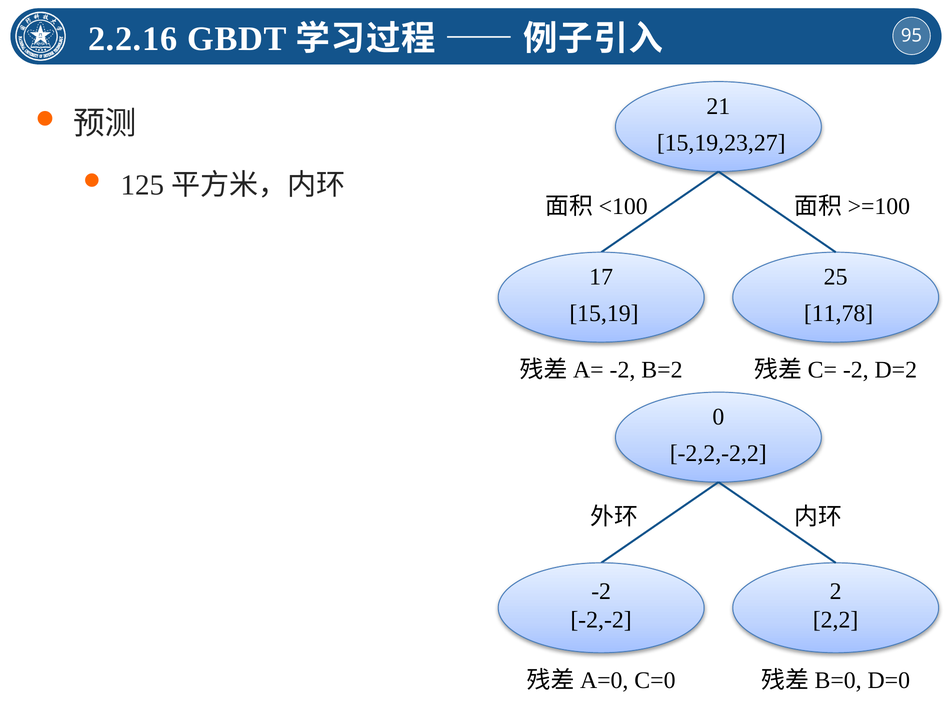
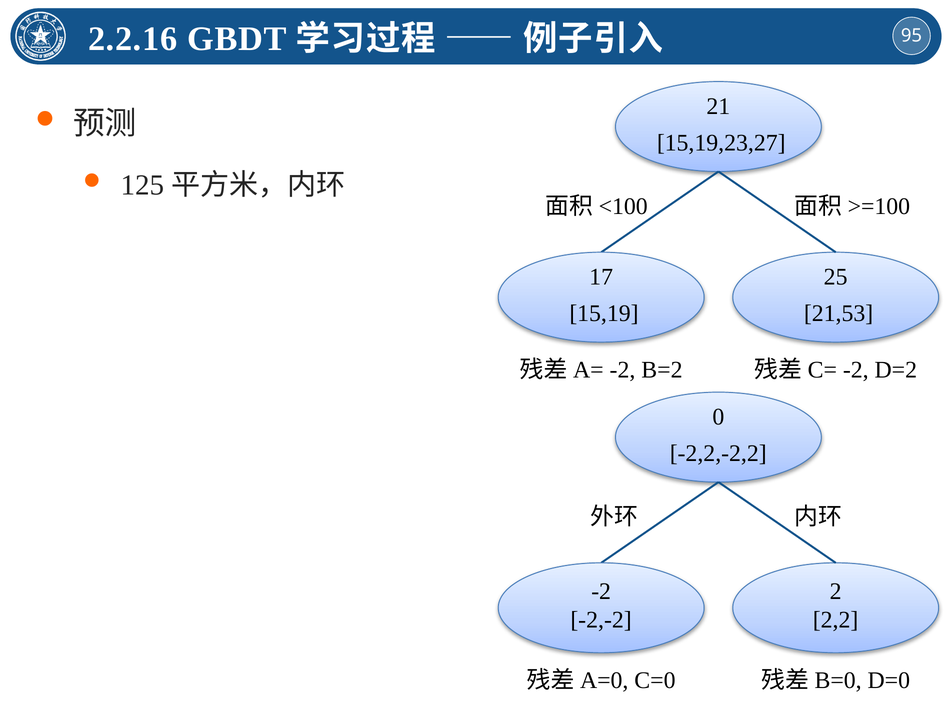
11,78: 11,78 -> 21,53 (839, 313)
